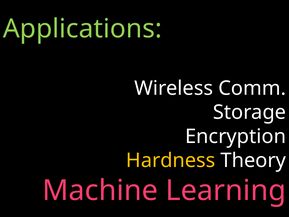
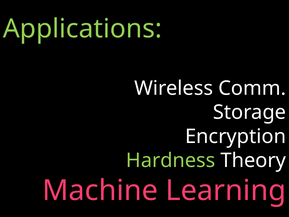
Hardness colour: yellow -> light green (171, 160)
